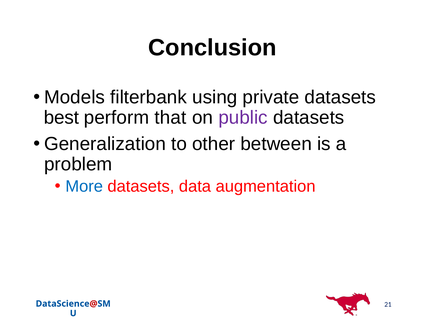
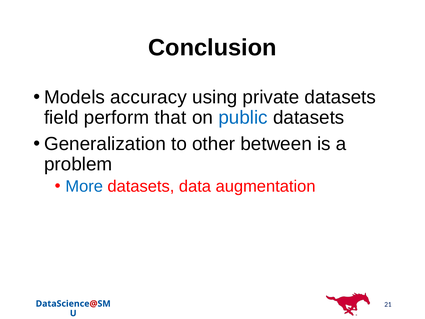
filterbank: filterbank -> accuracy (149, 97)
best: best -> field (61, 117)
public colour: purple -> blue (243, 117)
